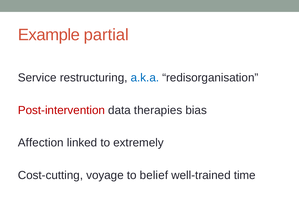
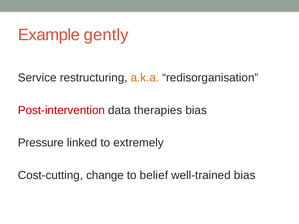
partial: partial -> gently (106, 35)
a.k.a colour: blue -> orange (145, 78)
Affection: Affection -> Pressure (41, 143)
voyage: voyage -> change (105, 175)
well-trained time: time -> bias (245, 175)
